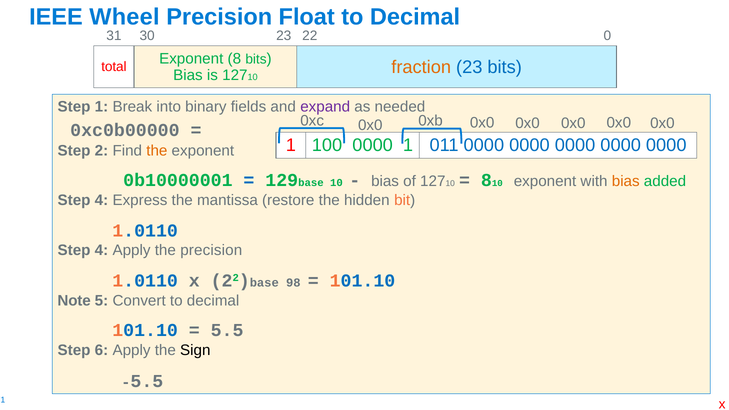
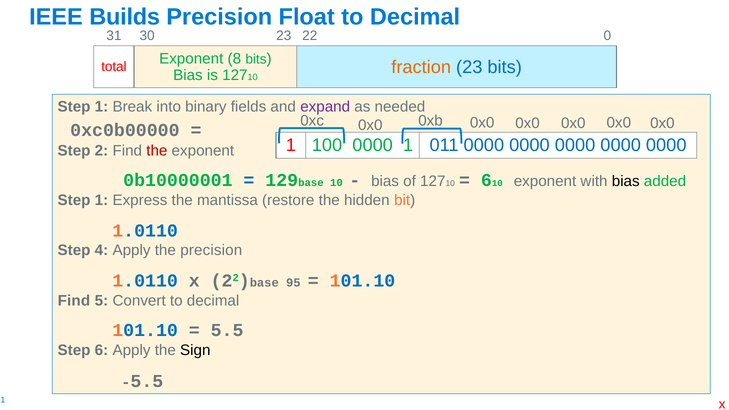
Wheel: Wheel -> Builds (125, 17)
the colour: orange -> red (157, 151)
8: 8 -> 6 (486, 181)
bias colour: orange -> black (626, 182)
4: 4 -> 1 (101, 200)
98: 98 -> 95 (293, 283)
Note: Note -> Find (74, 301)
